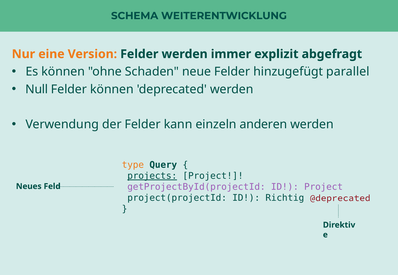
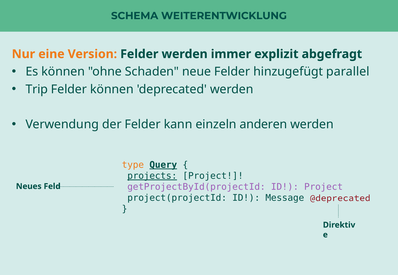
Null: Null -> Trip (37, 89)
Query underline: none -> present (163, 165)
Richtig: Richtig -> Message (285, 198)
